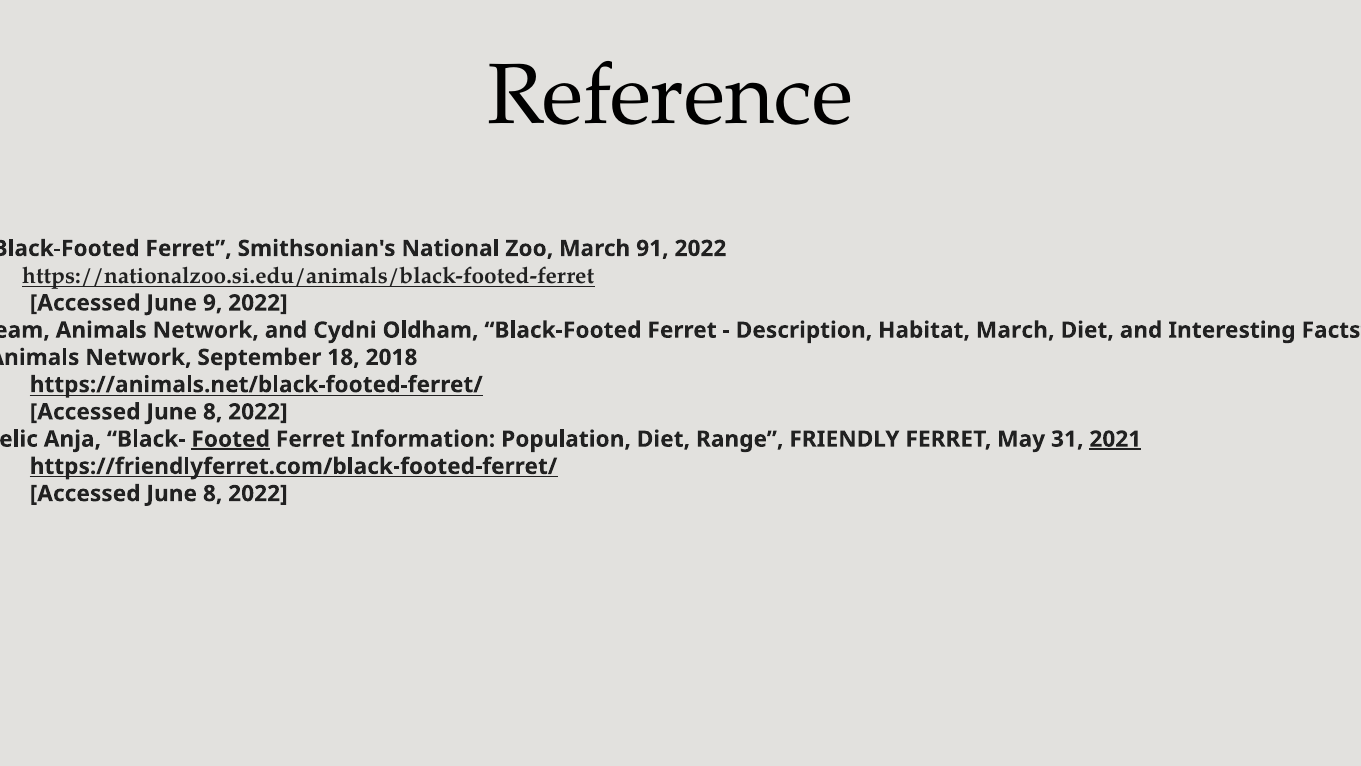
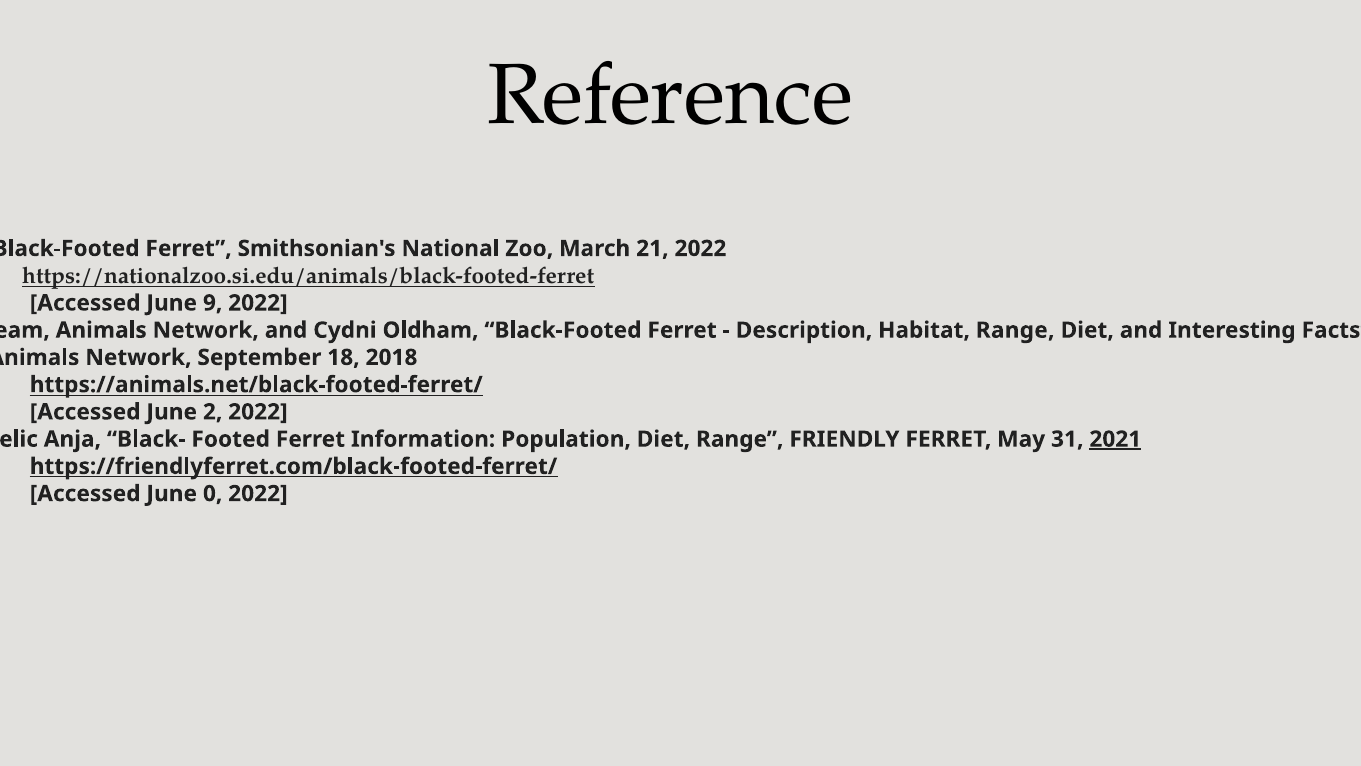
91: 91 -> 21 (652, 248)
Habitat March: March -> Range (1015, 330)
8: 8 -> 2 (213, 412)
Footed underline: present -> none (231, 439)
8: 8 -> 0 (213, 493)
